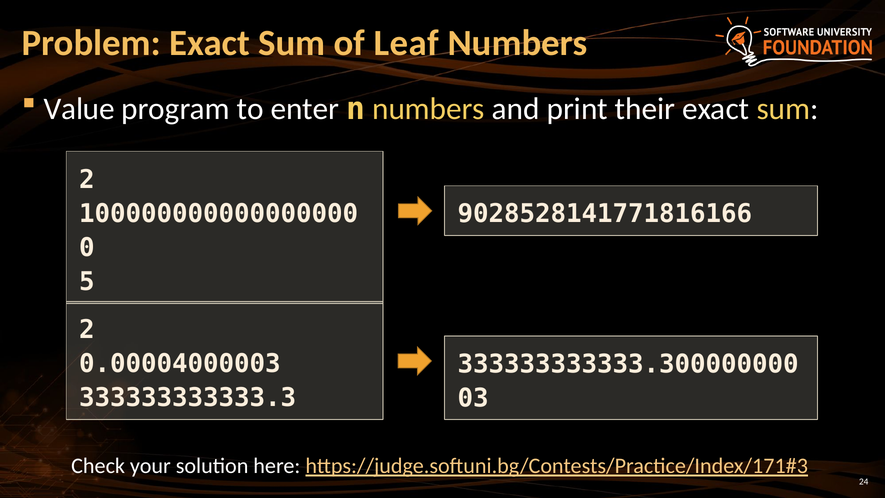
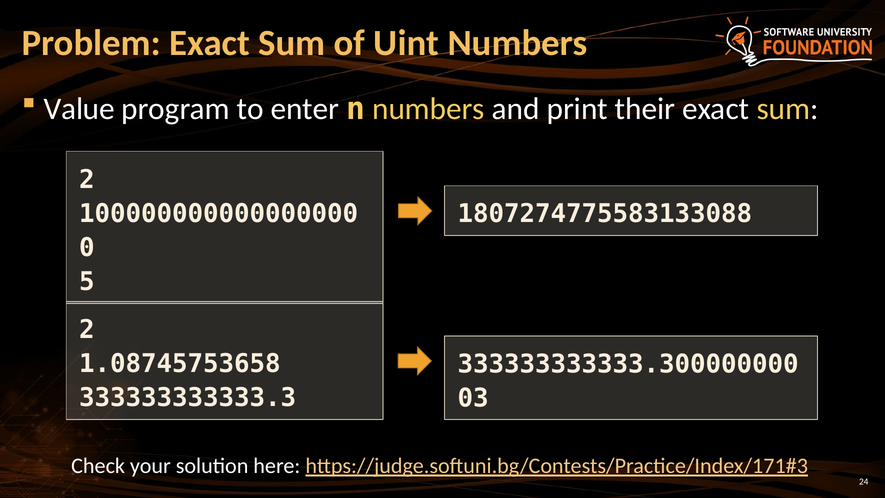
Leaf: Leaf -> Uint (406, 43)
9028528141771816166: 9028528141771816166 -> 1807274775583133088 (605, 214)
0.00004000003: 0.00004000003 -> 1.08745753658 (180, 364)
